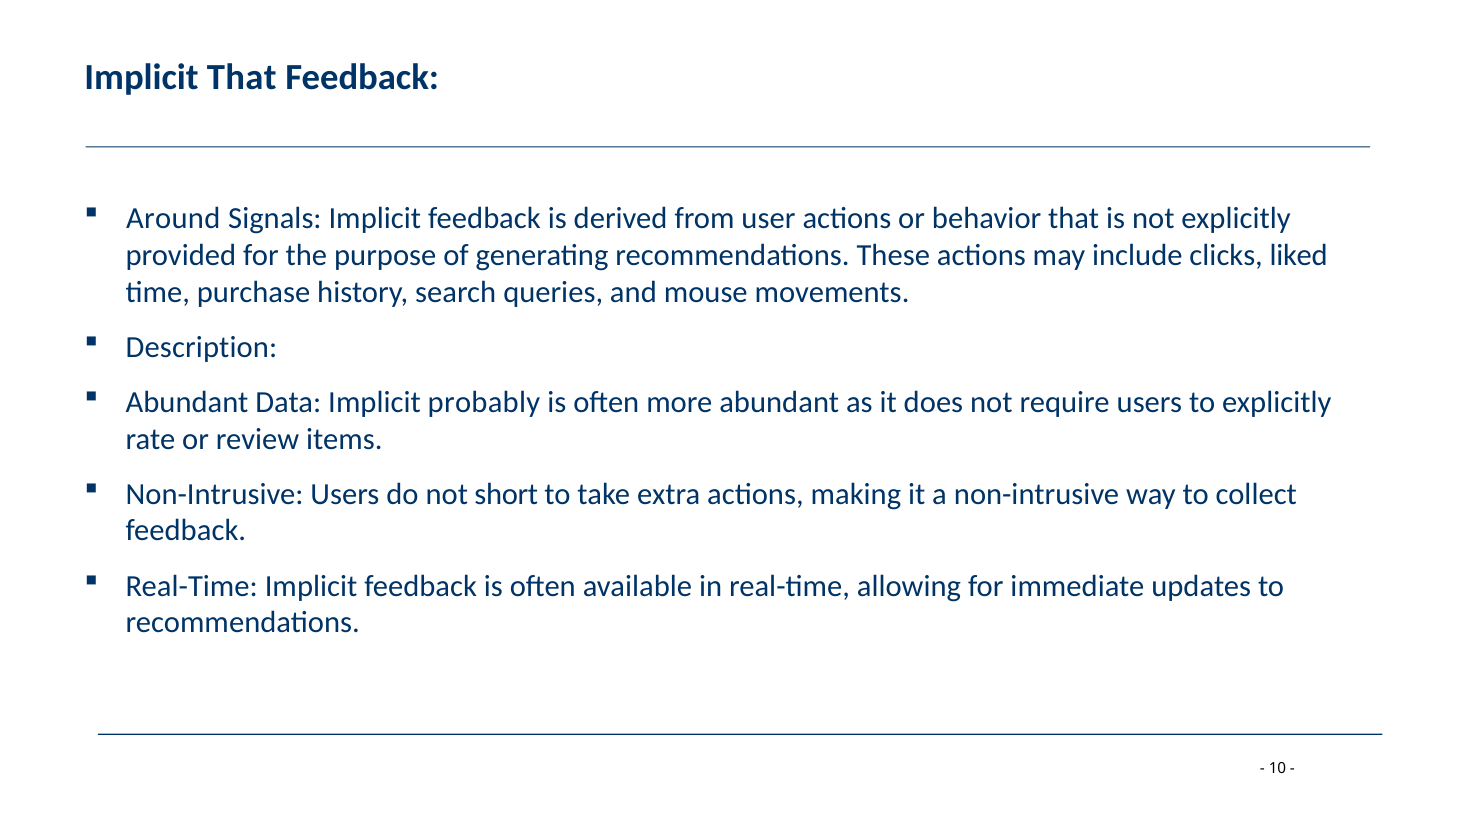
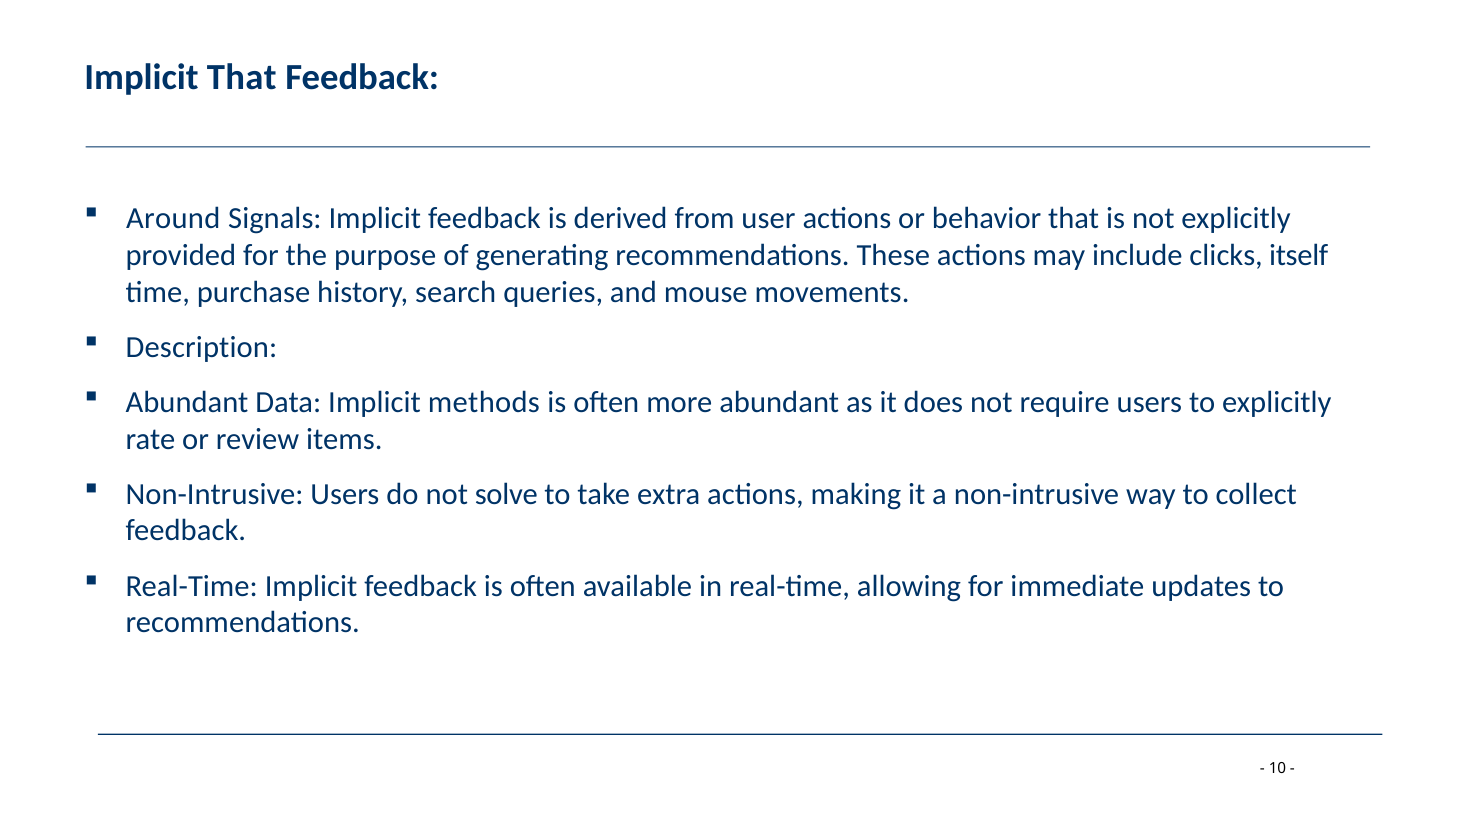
liked: liked -> itself (1299, 255)
probably: probably -> methods (484, 402)
short: short -> solve (506, 494)
